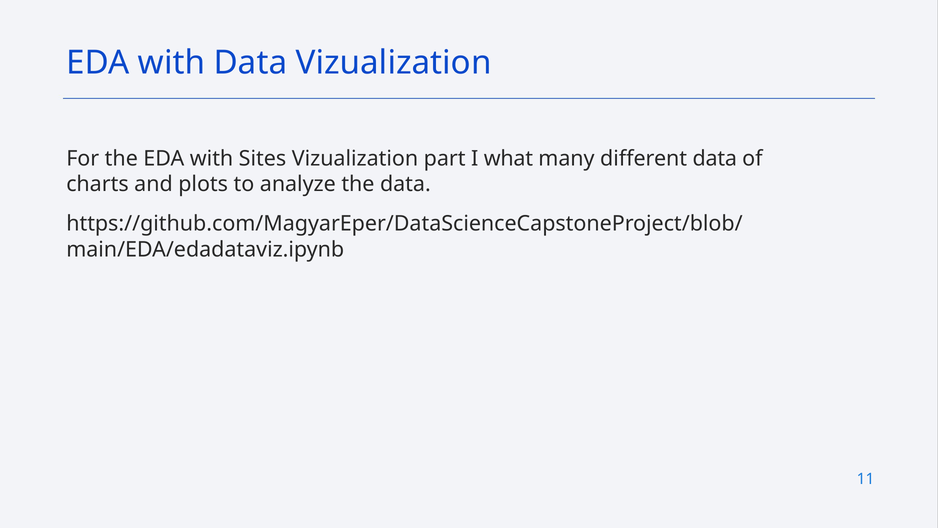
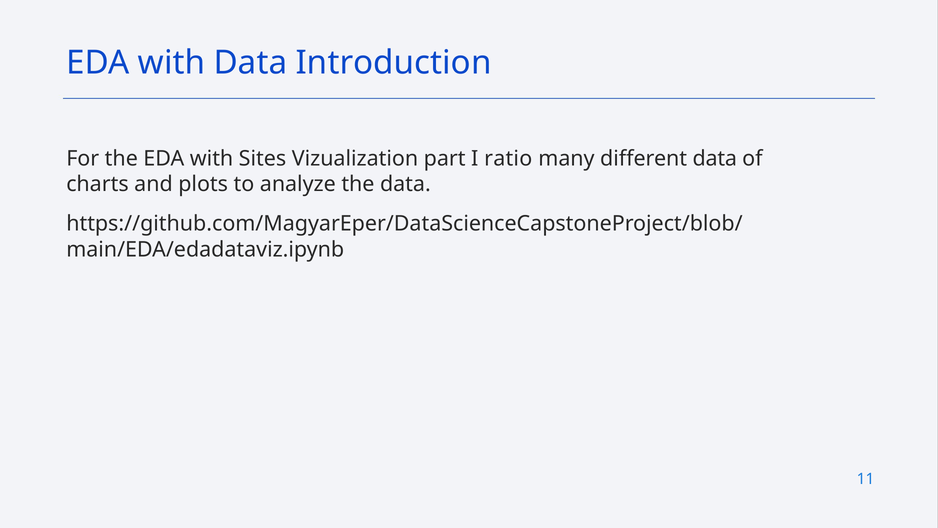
Data Vizualization: Vizualization -> Introduction (394, 63)
what: what -> ratio (508, 158)
